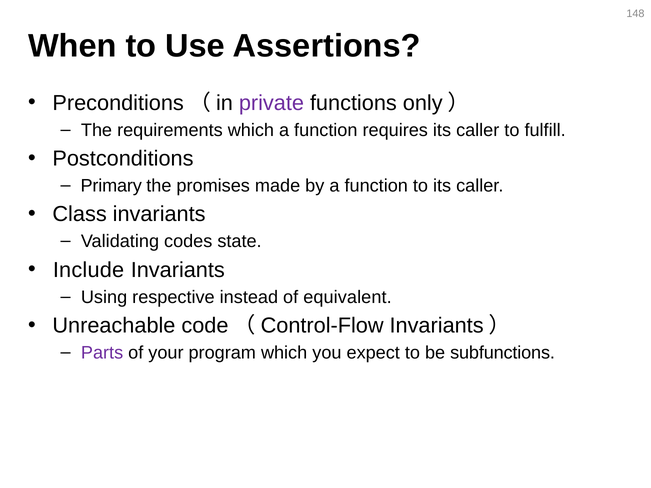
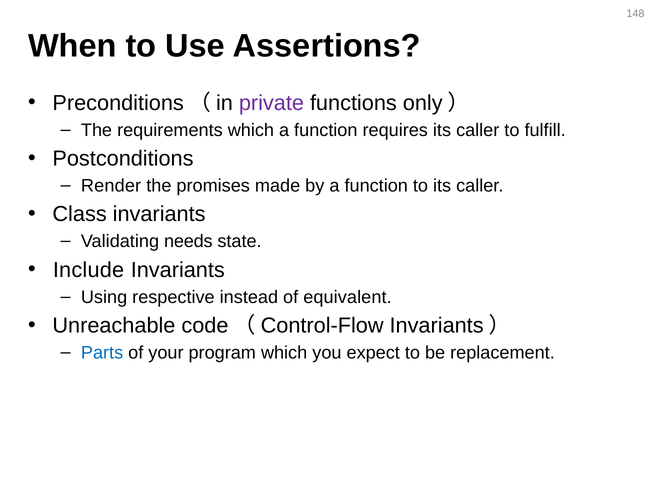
Primary: Primary -> Render (111, 186)
codes: codes -> needs (188, 242)
Parts colour: purple -> blue (102, 353)
subfunctions: subfunctions -> replacement (502, 353)
